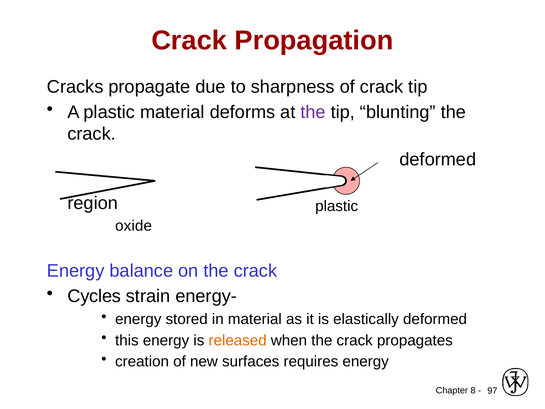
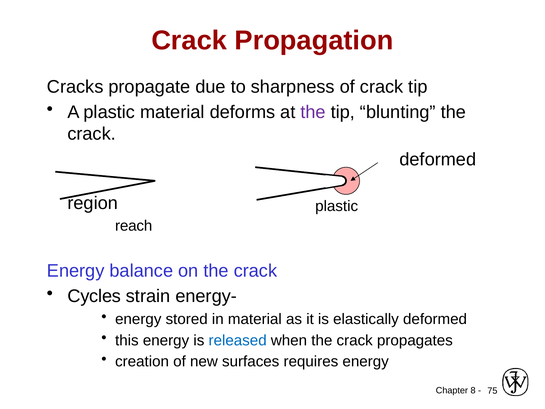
oxide: oxide -> reach (134, 226)
released colour: orange -> blue (238, 340)
97: 97 -> 75 (492, 390)
